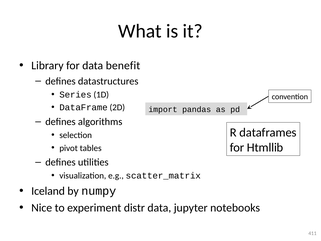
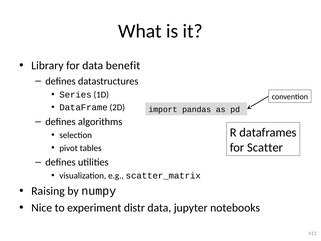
Htmllib: Htmllib -> Scatter (265, 147)
Iceland: Iceland -> Raising (48, 191)
